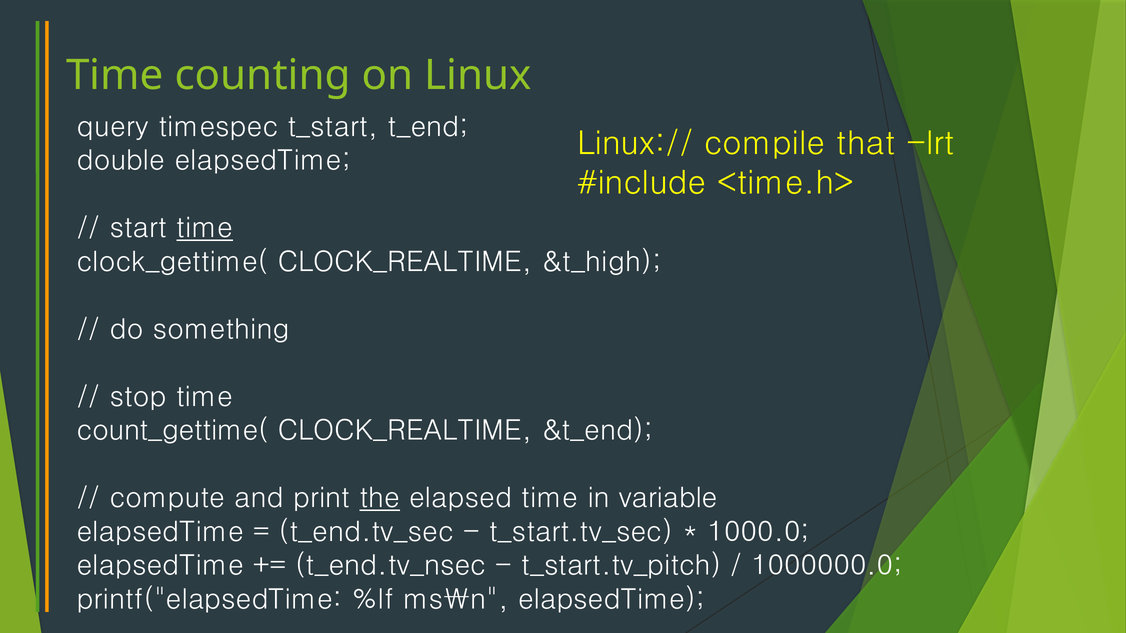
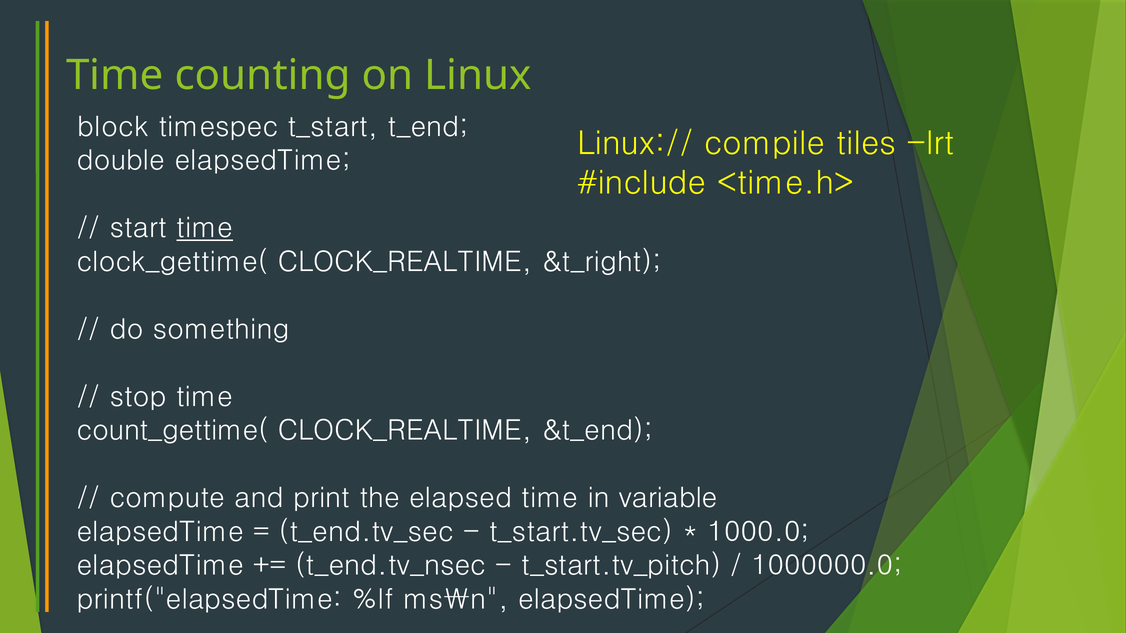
query: query -> block (113, 127)
that: that -> tiles (866, 143)
&t_high: &t_high -> &t_right (602, 262)
the underline: present -> none (380, 498)
